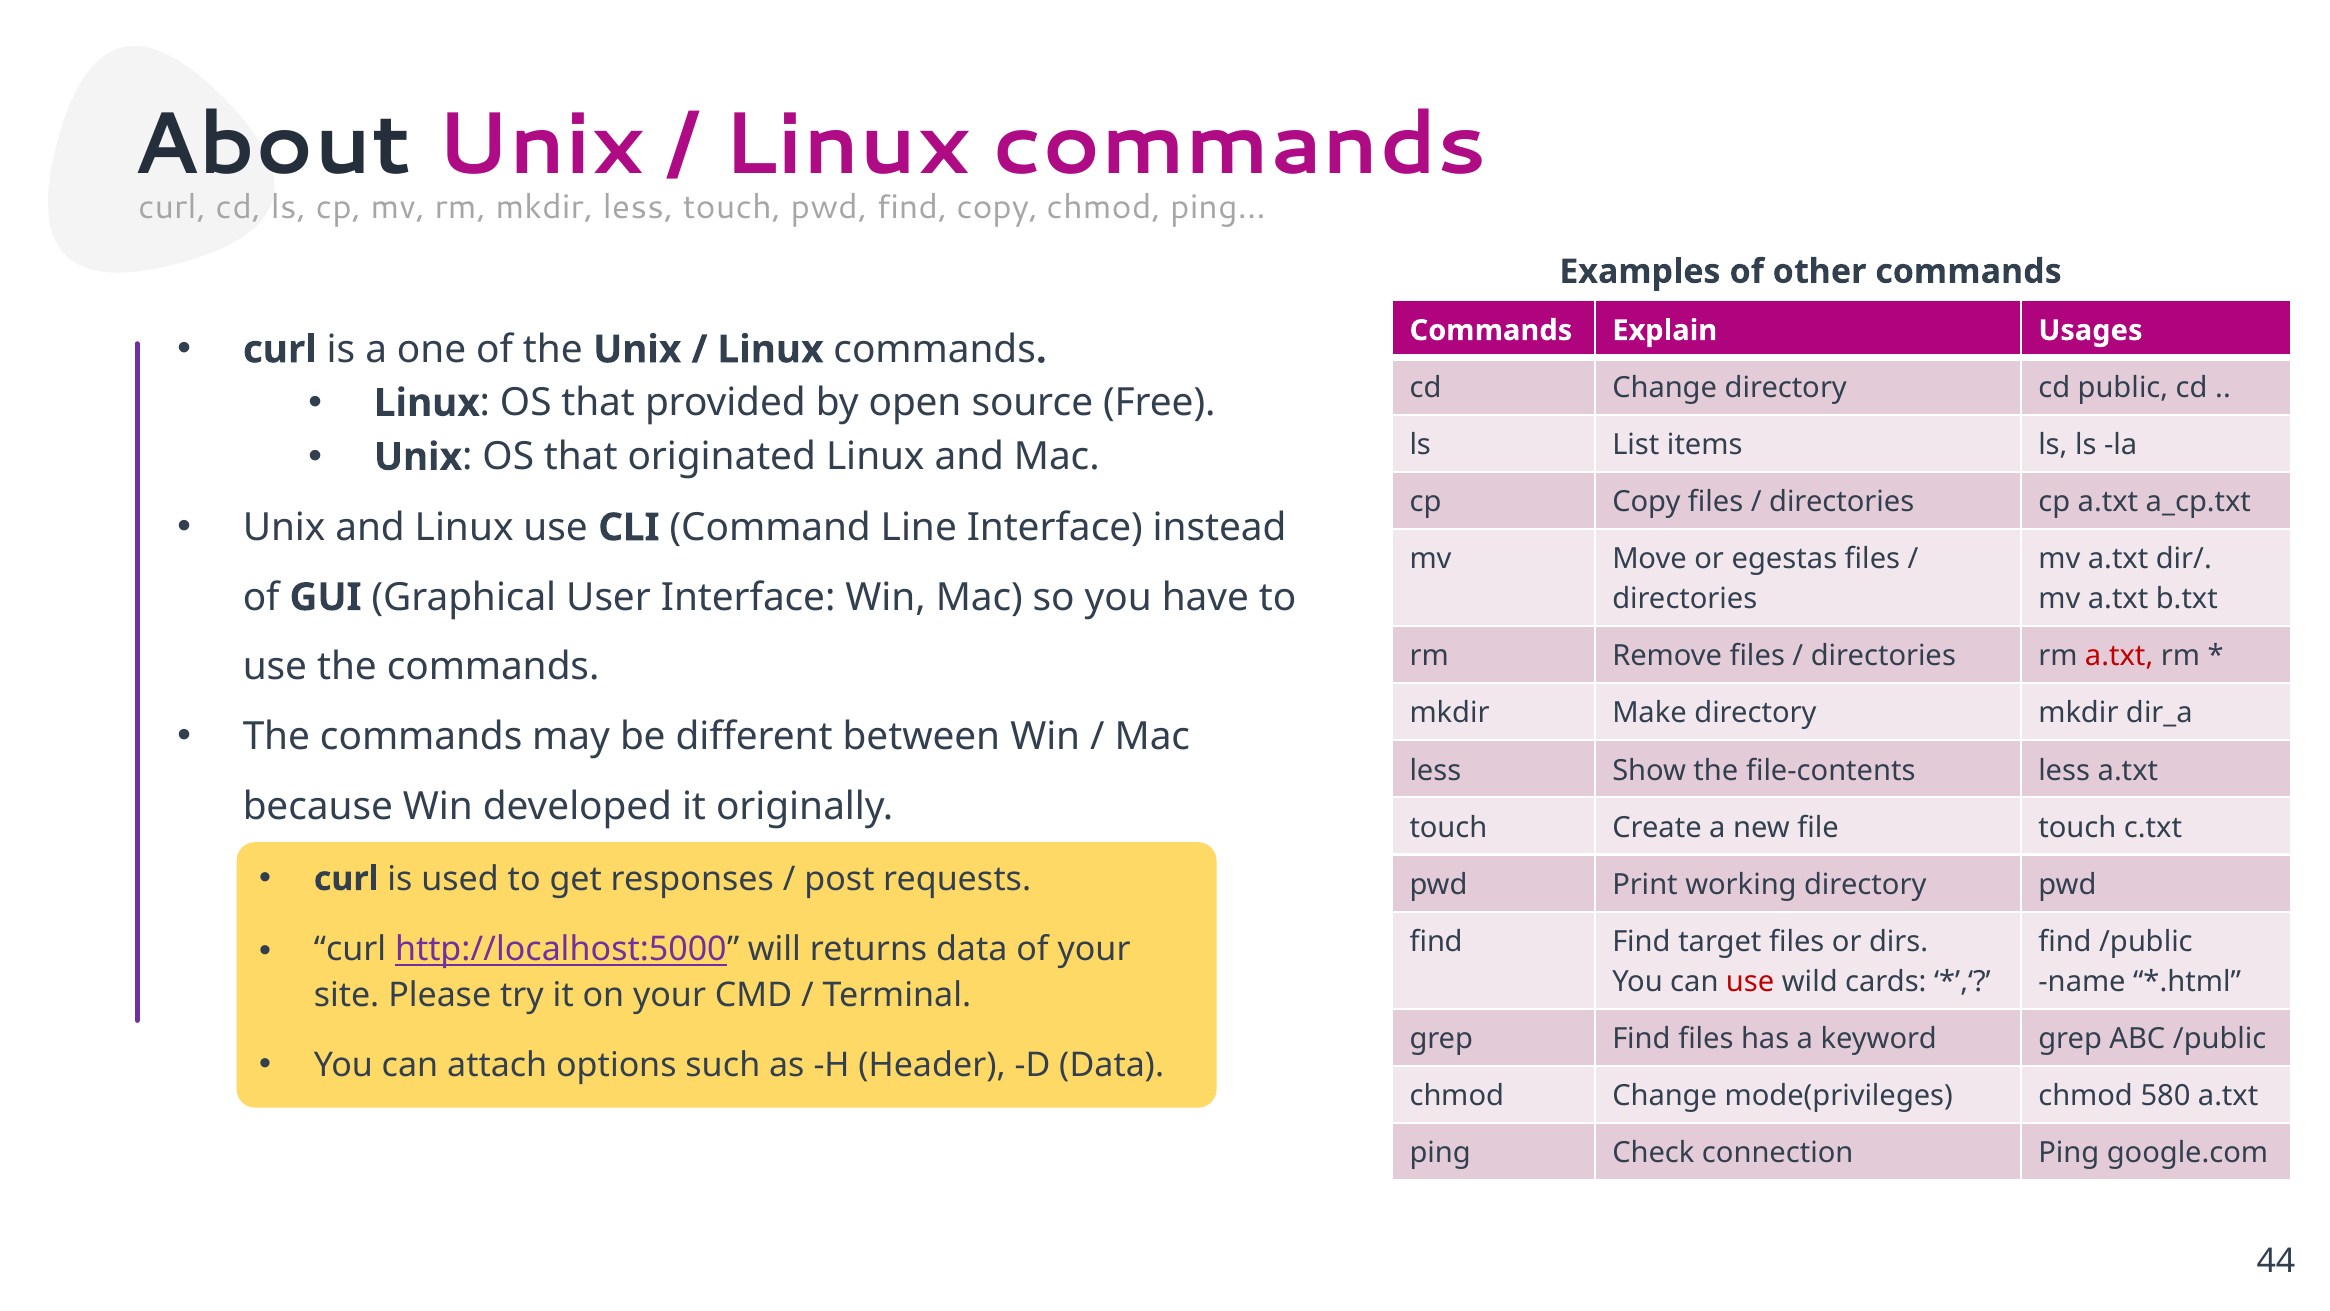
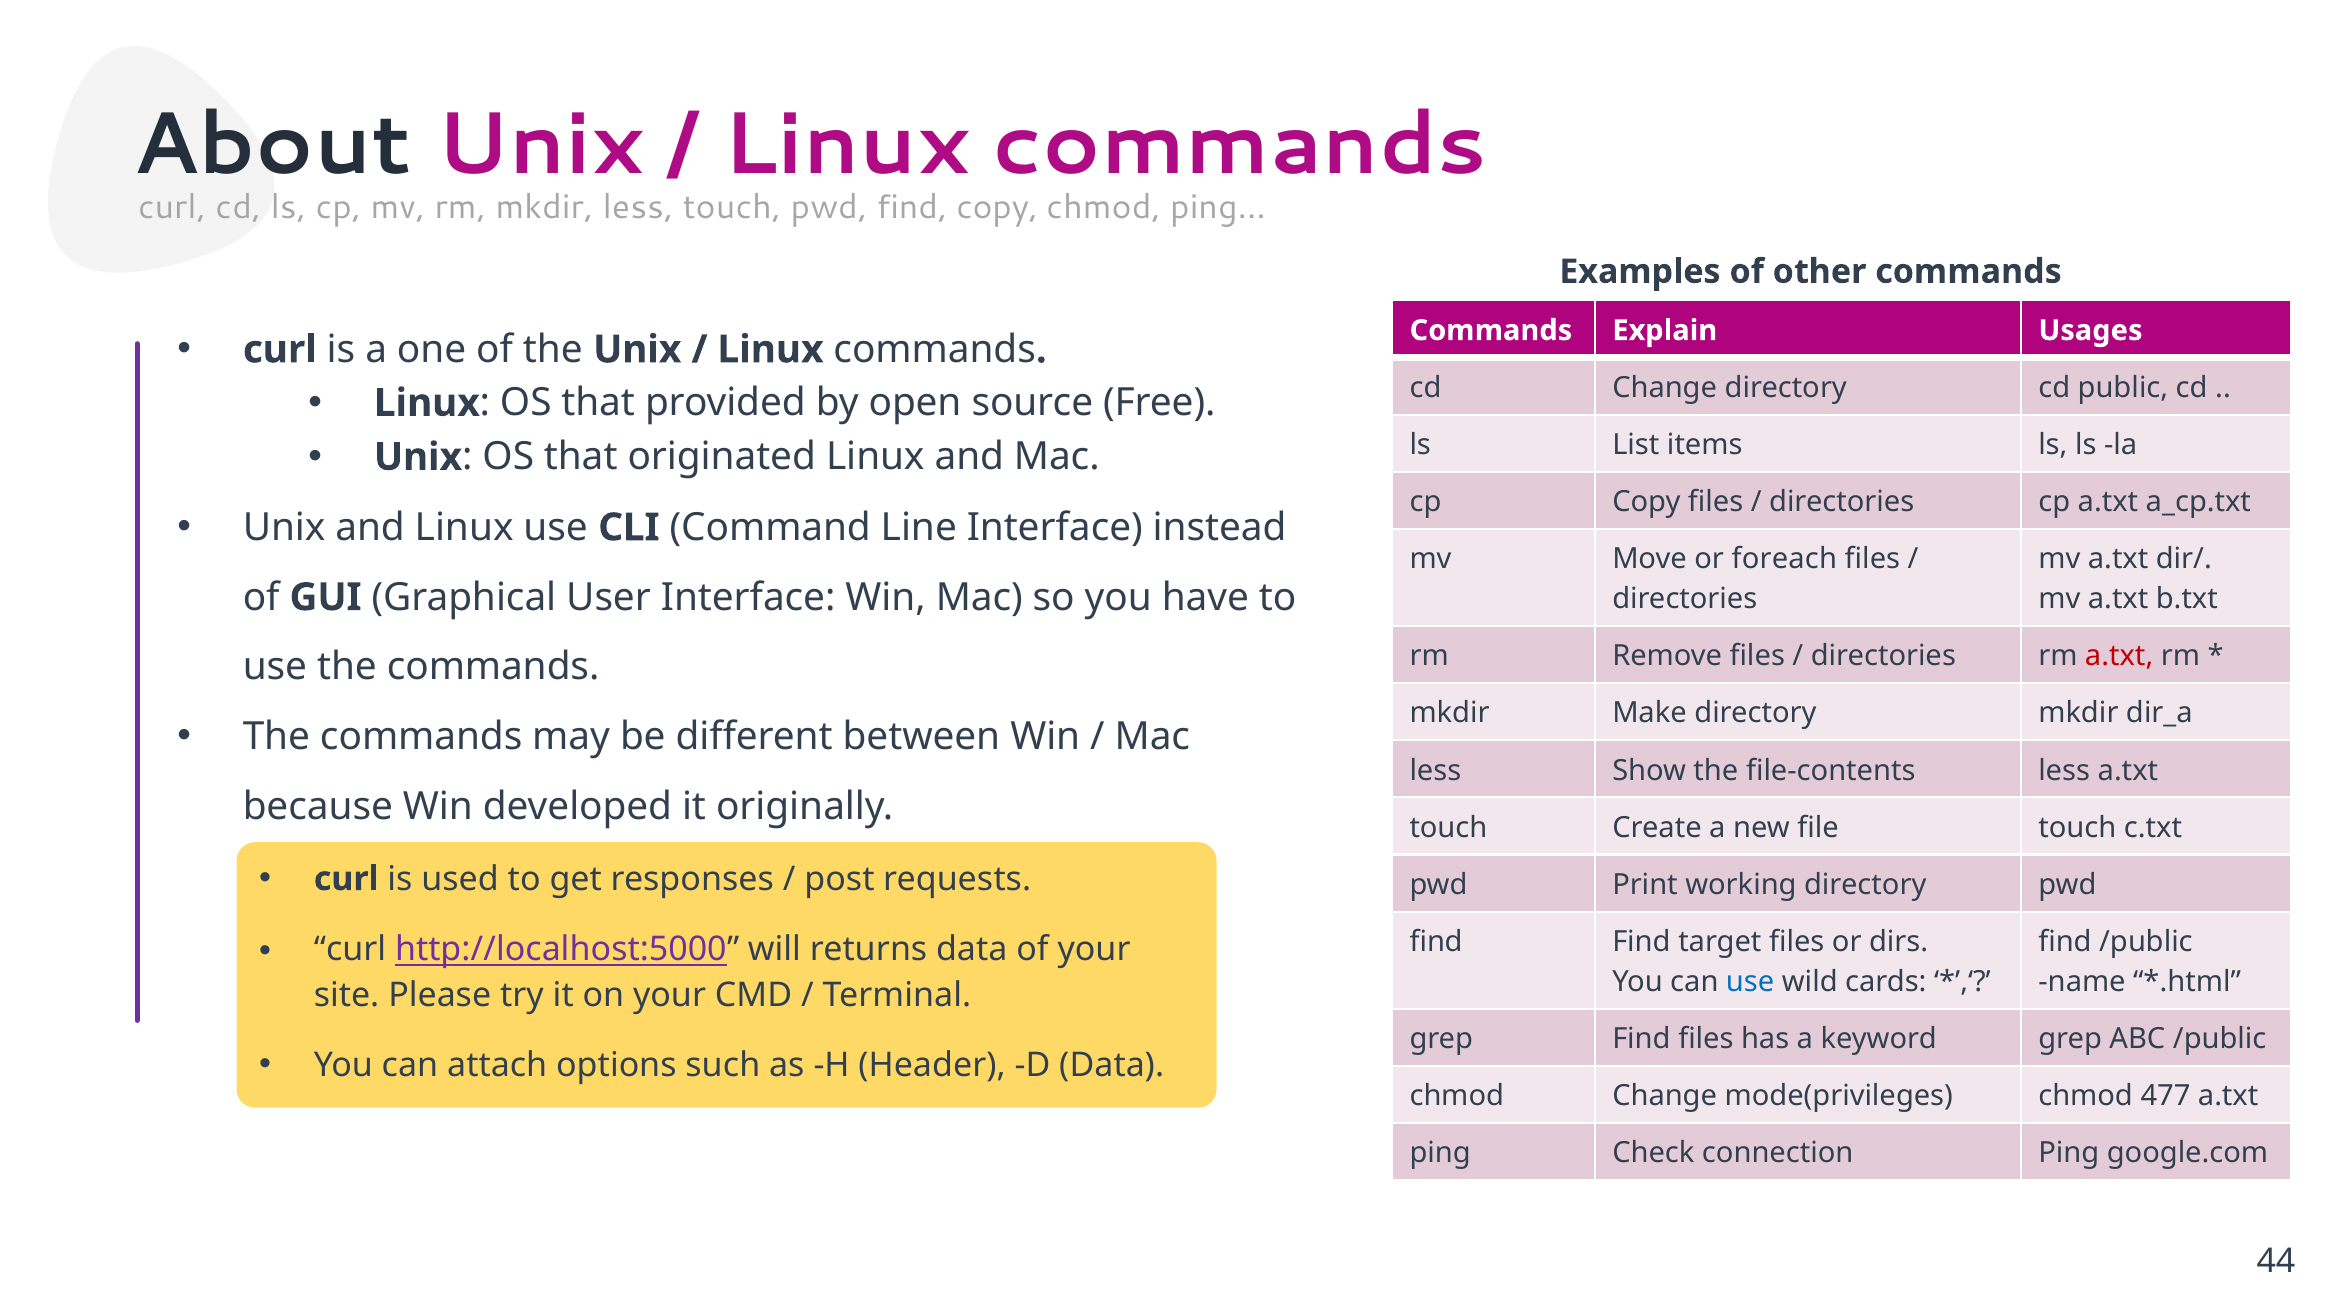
egestas: egestas -> foreach (1784, 559)
use colour: red -> blue (1750, 981)
580: 580 -> 477 (2165, 1096)
